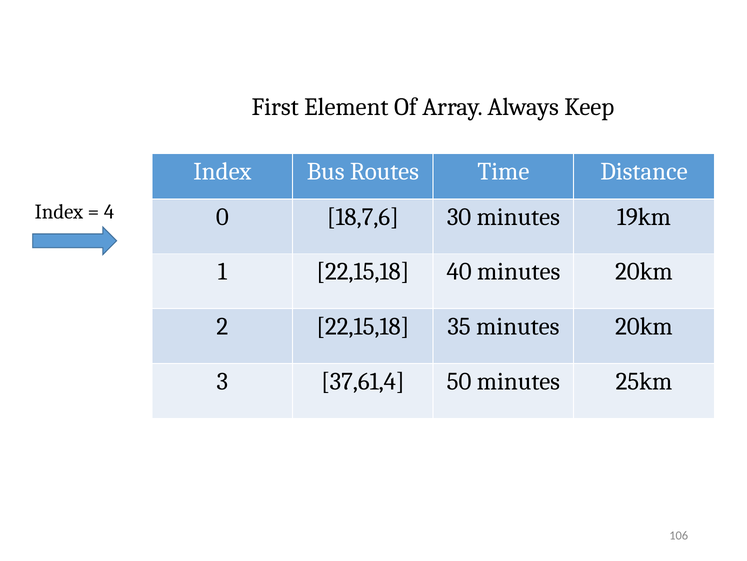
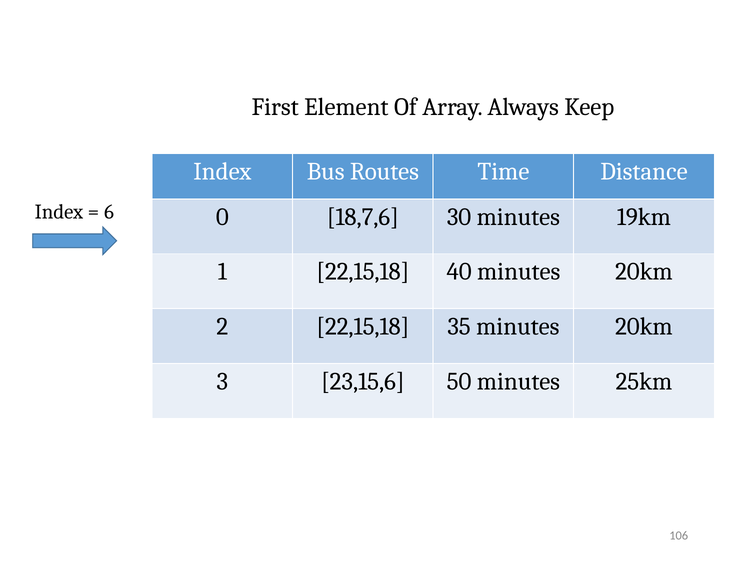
4: 4 -> 6 (109, 212)
37,61,4: 37,61,4 -> 23,15,6 (363, 381)
